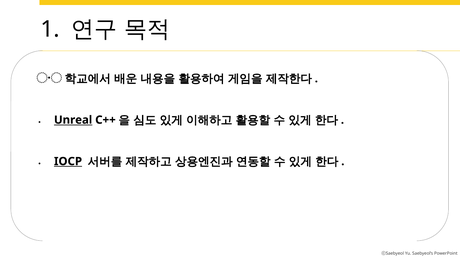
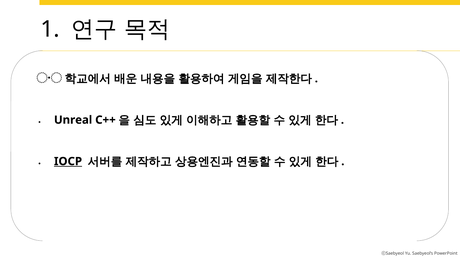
Unreal underline: present -> none (73, 120)
